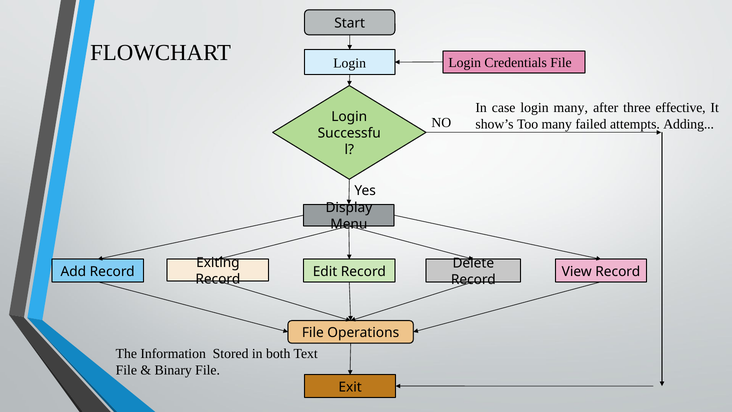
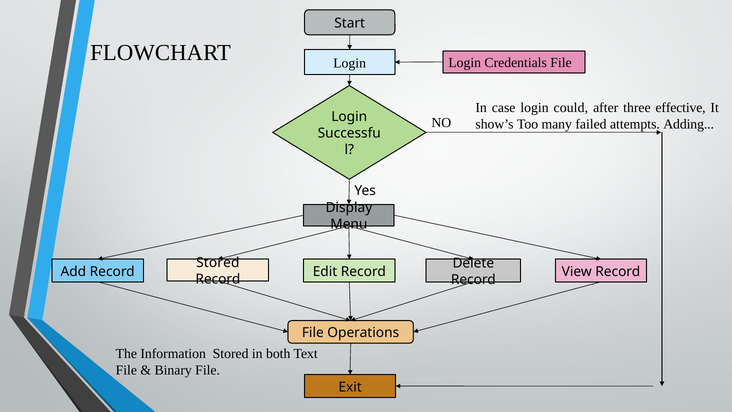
login many: many -> could (571, 108)
Exiting: Exiting -> Stored (218, 263)
